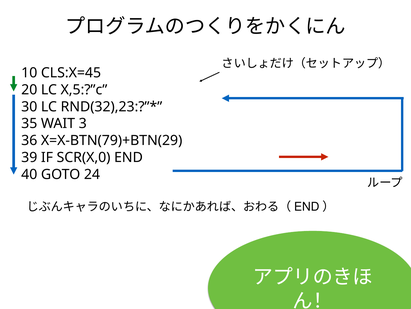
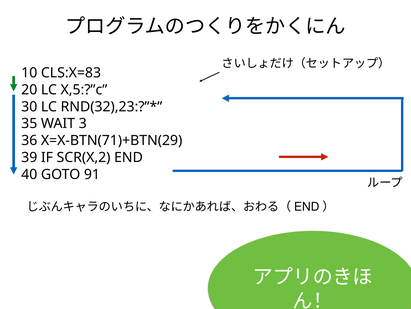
CLS:X=45: CLS:X=45 -> CLS:X=83 (71, 73)
X=X-BTN(79)+BTN(29: X=X-BTN(79)+BTN(29 -> X=X-BTN(71)+BTN(29 (112, 140)
SCR(X,0: SCR(X,0 -> SCR(X,2 (84, 157)
24: 24 -> 91 (92, 174)
